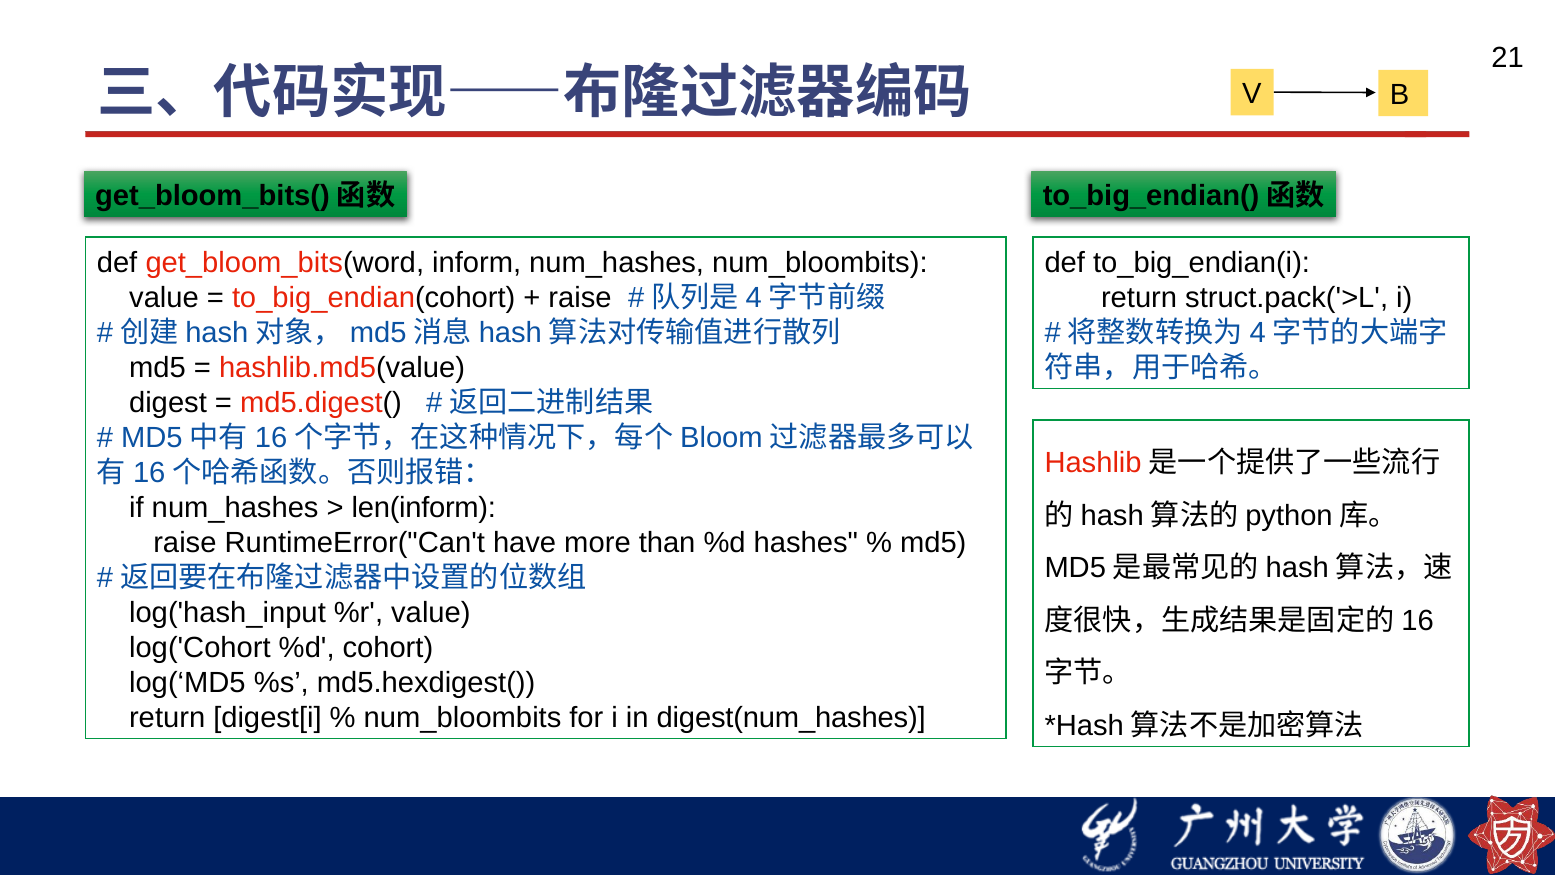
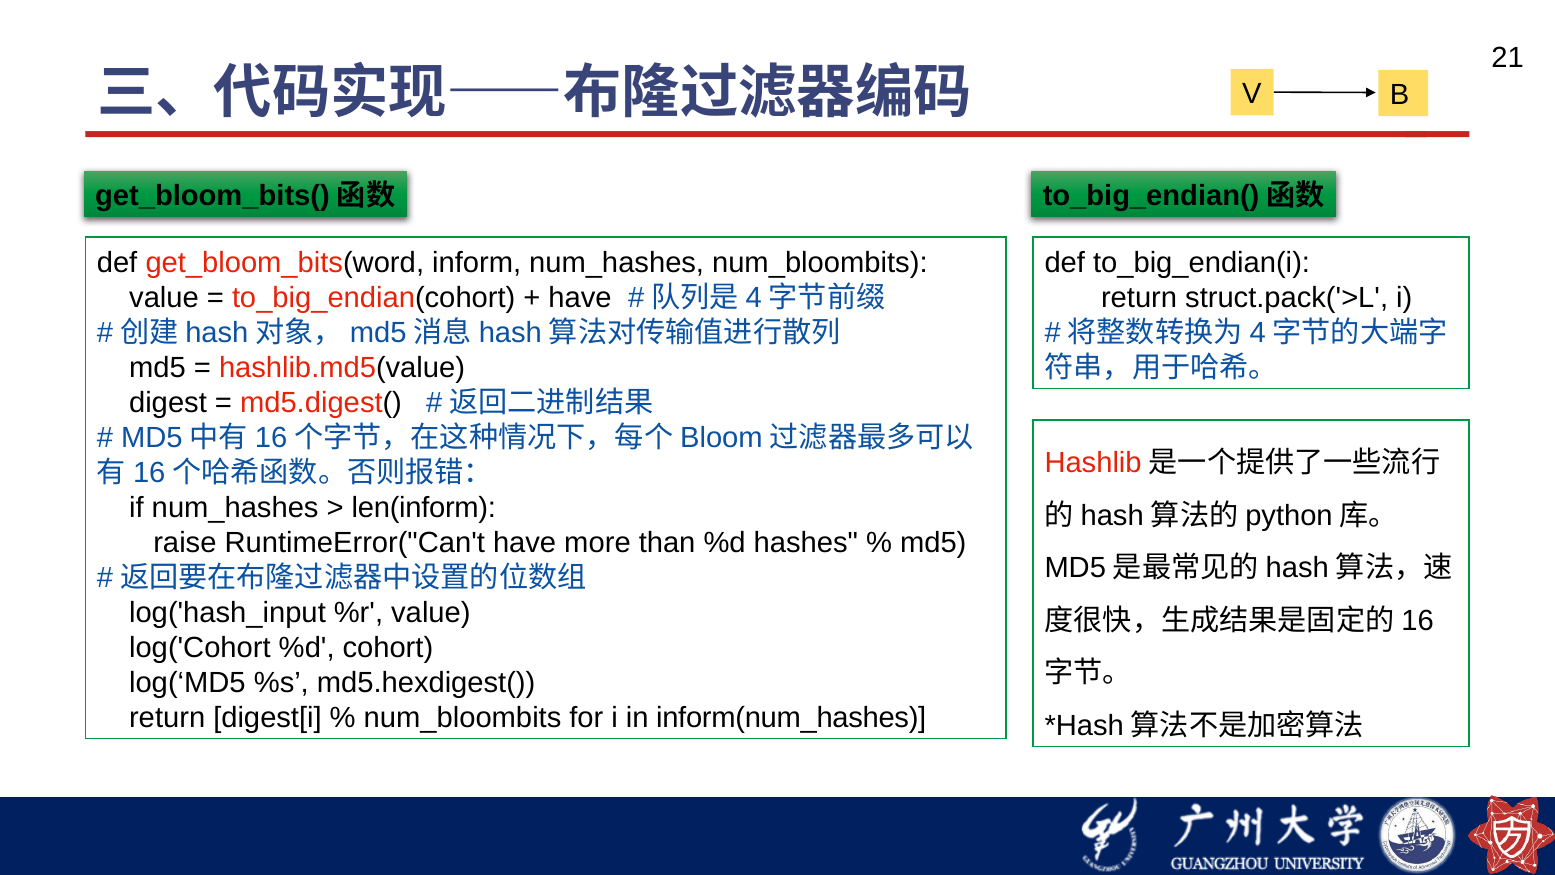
raise: raise -> have (580, 297)
digest(num_hashes: digest(num_hashes -> inform(num_hashes (791, 717)
